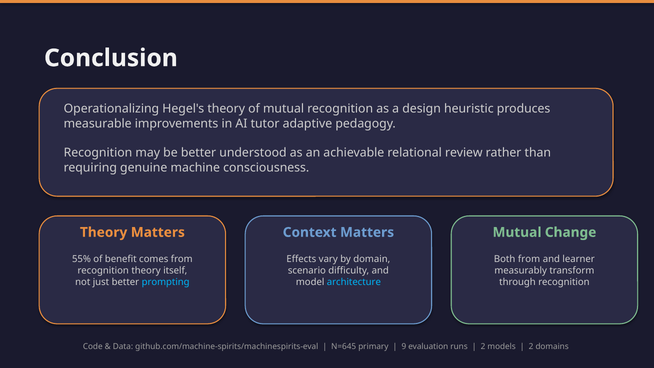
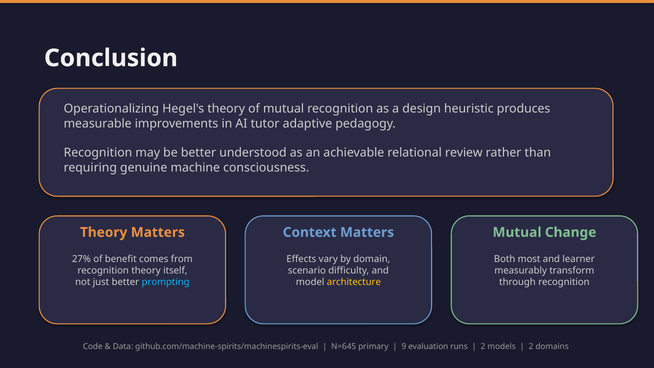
55%: 55% -> 27% (81, 259)
Both from: from -> most (529, 259)
architecture colour: light blue -> yellow (354, 282)
